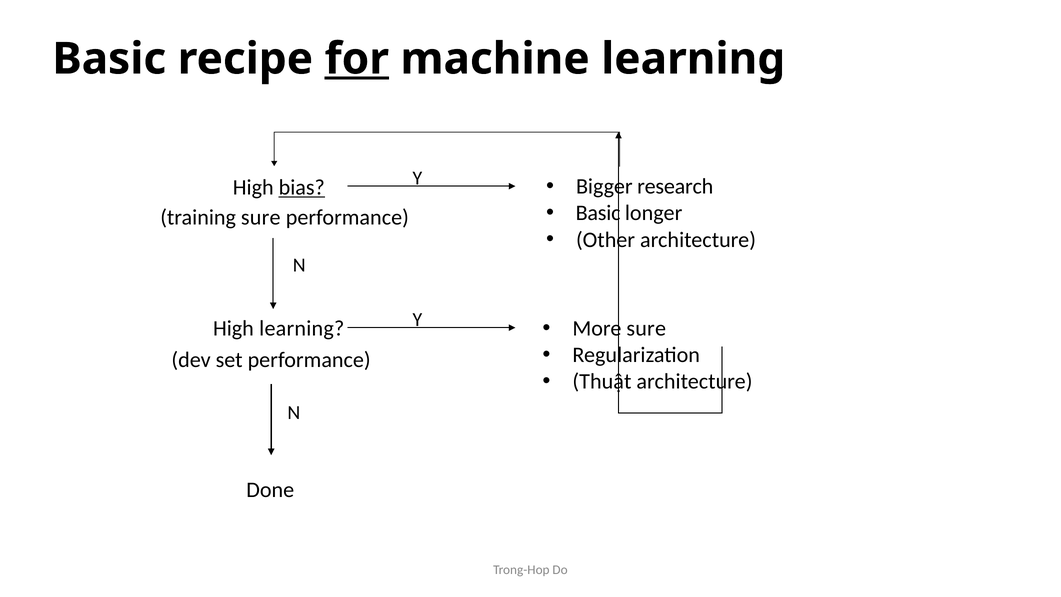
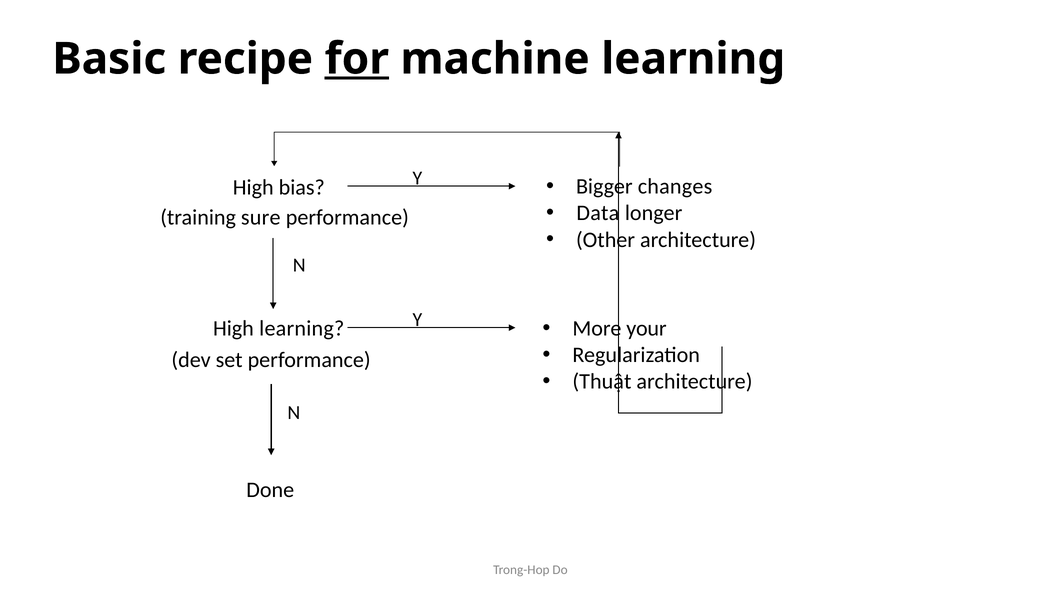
research: research -> changes (675, 187)
bias underline: present -> none (302, 187)
Basic: Basic -> Data (598, 213)
More sure: sure -> your (646, 328)
